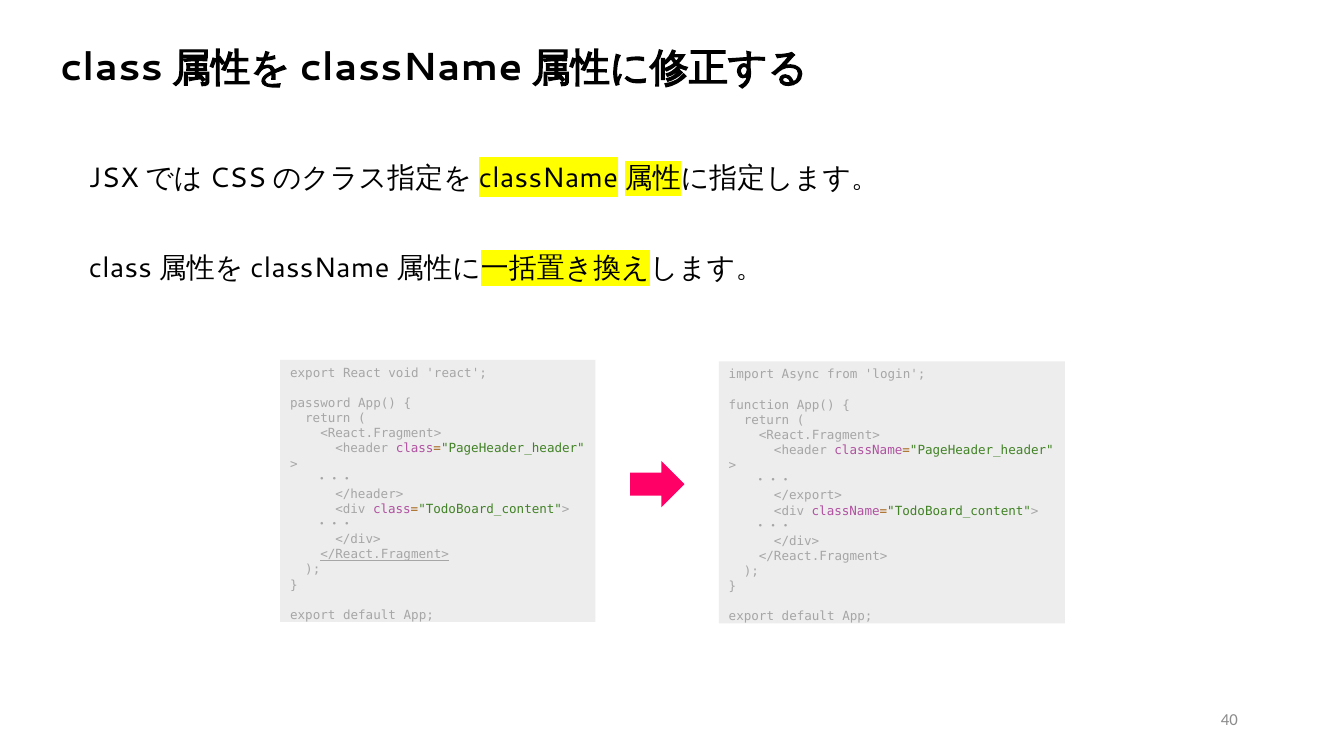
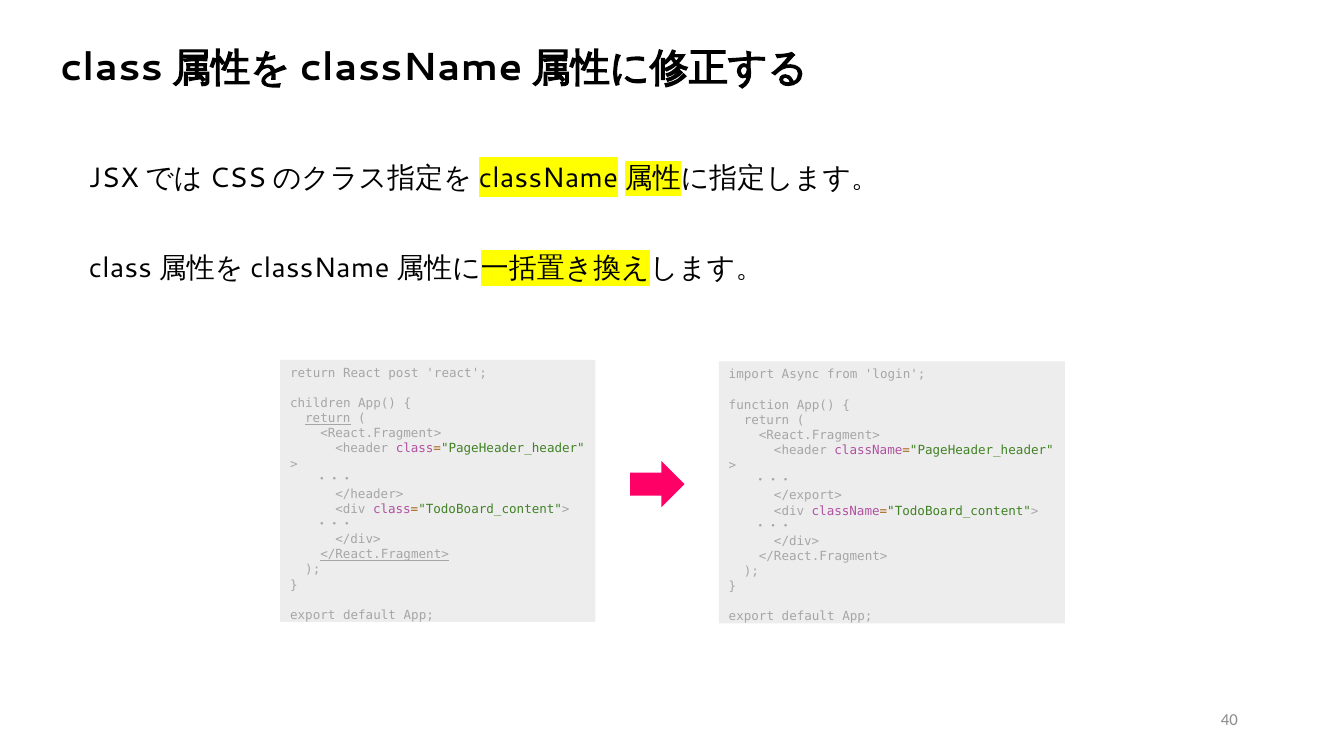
export: export -> return (313, 373)
void: void -> post (404, 373)
password: password -> children (320, 403)
return underline: none -> present (328, 418)
